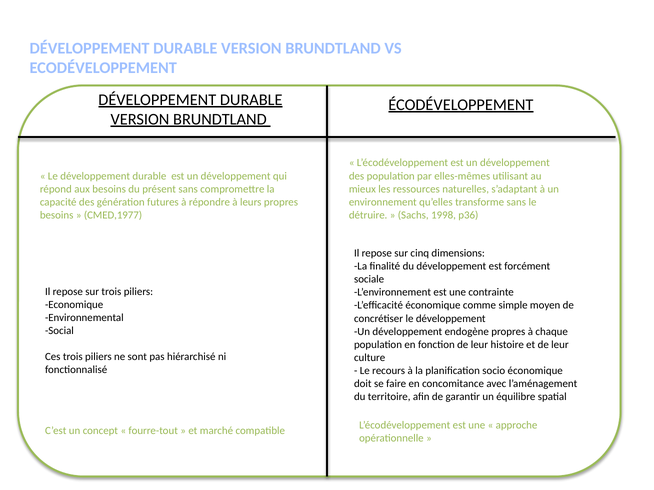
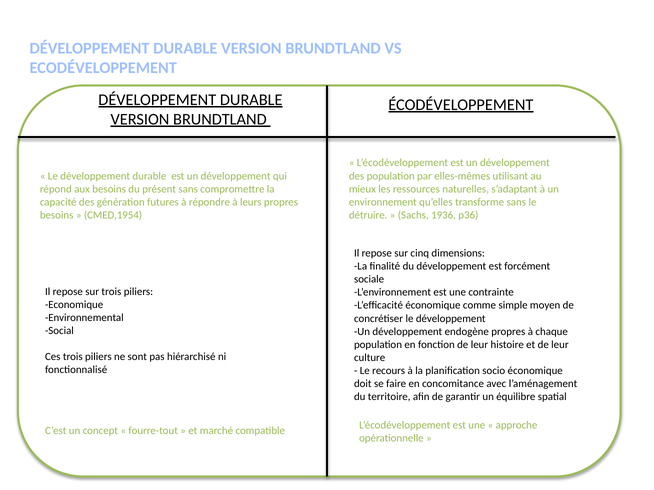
CMED,1977: CMED,1977 -> CMED,1954 (113, 215)
1998: 1998 -> 1936 (443, 215)
